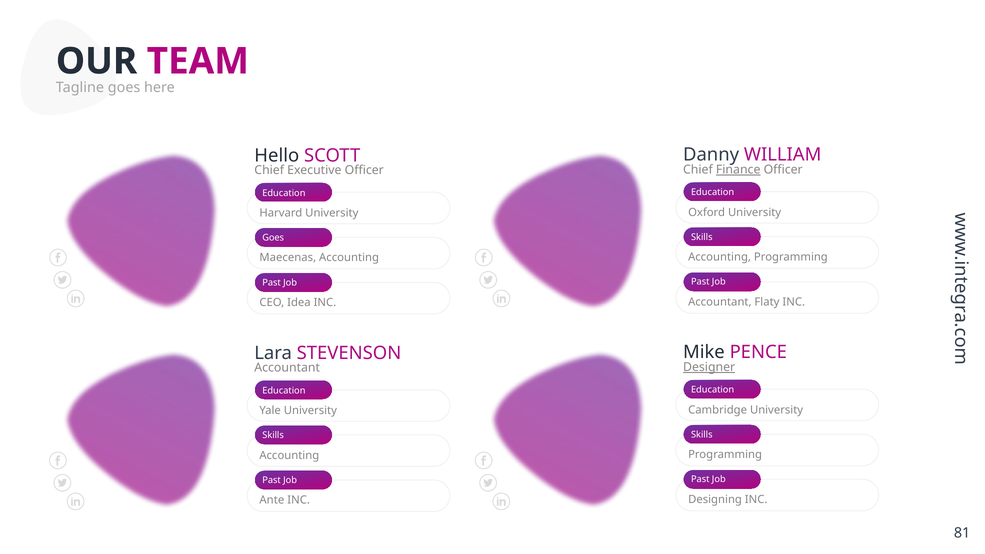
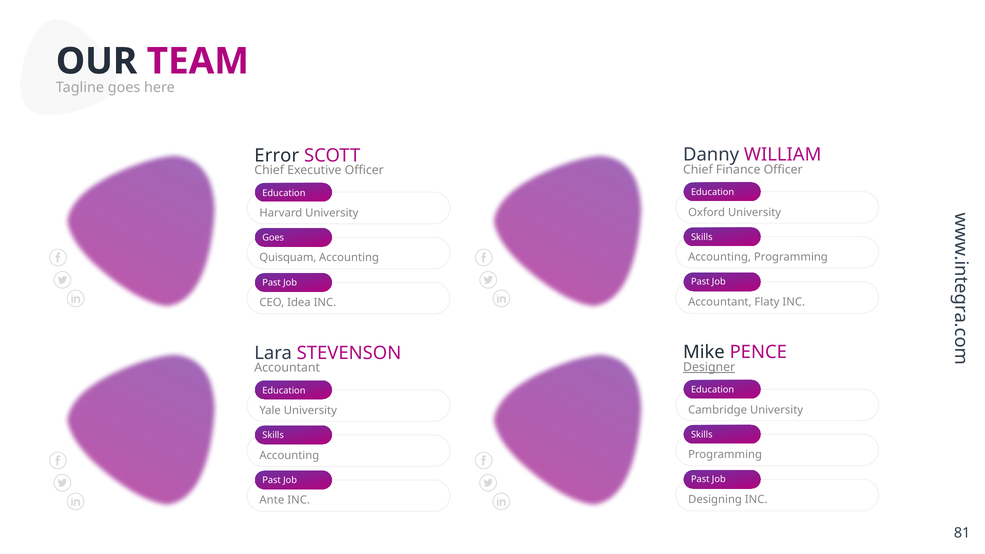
Hello: Hello -> Error (277, 155)
Finance underline: present -> none (738, 170)
Maecenas: Maecenas -> Quisquam (288, 258)
